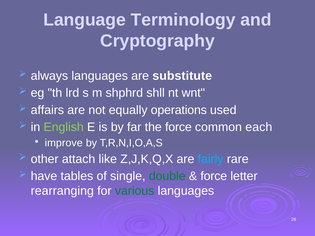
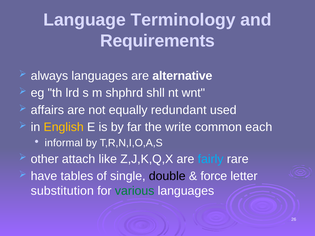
Cryptography: Cryptography -> Requirements (158, 41)
substitute: substitute -> alternative (182, 76)
operations: operations -> redundant (179, 110)
English colour: light green -> yellow (64, 127)
the force: force -> write (178, 127)
improve: improve -> informal (64, 143)
double colour: green -> black (167, 176)
rearranging: rearranging -> substitution (62, 191)
